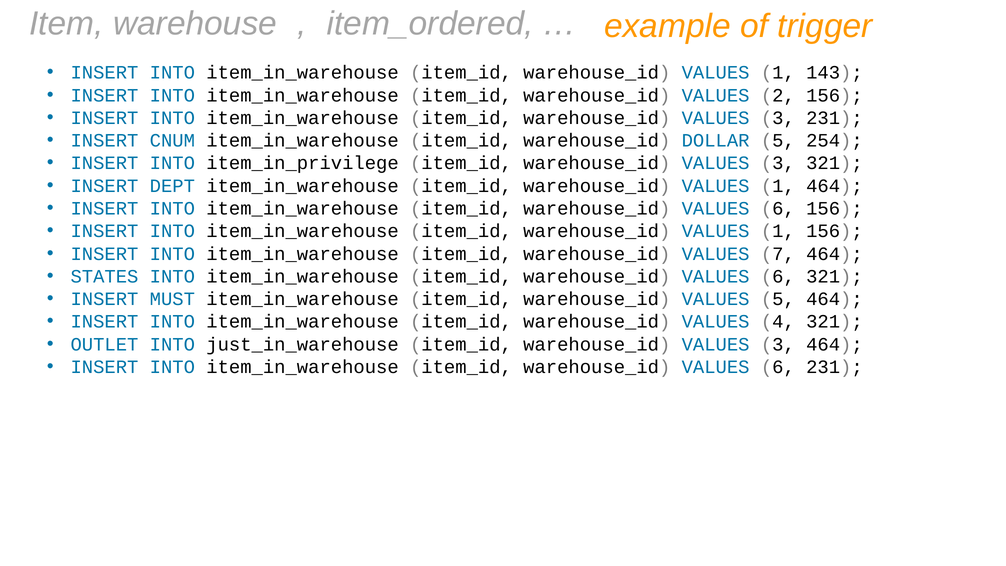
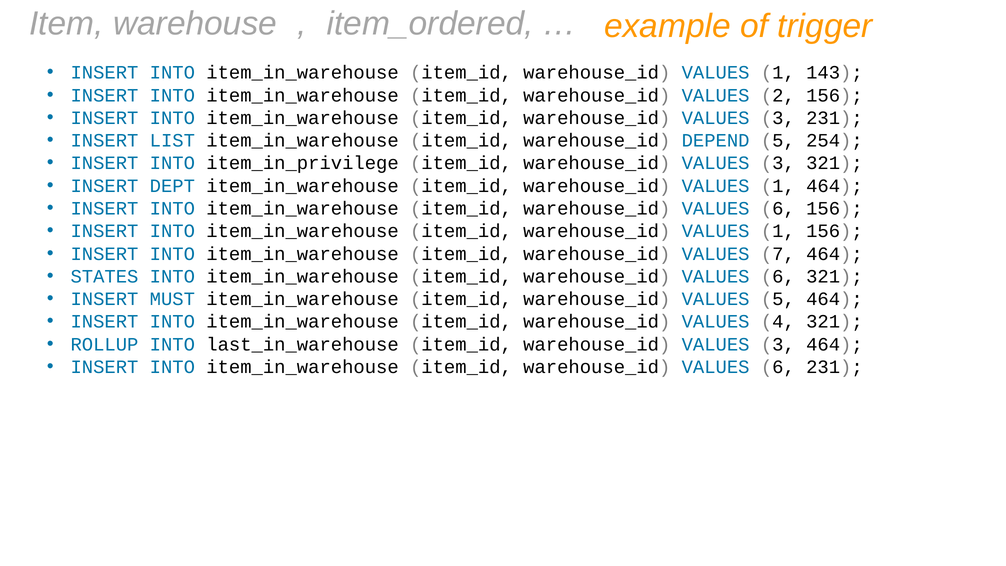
CNUM: CNUM -> LIST (172, 141)
DOLLAR: DOLLAR -> DEPEND (716, 141)
OUTLET: OUTLET -> ROLLUP (104, 344)
just_in_warehouse: just_in_warehouse -> last_in_warehouse (303, 344)
